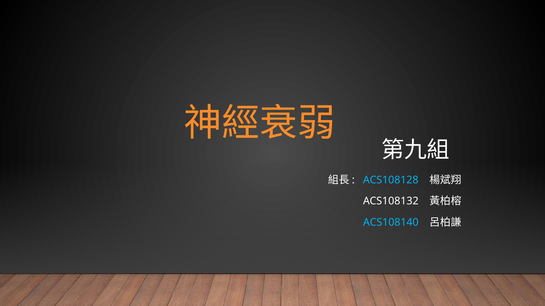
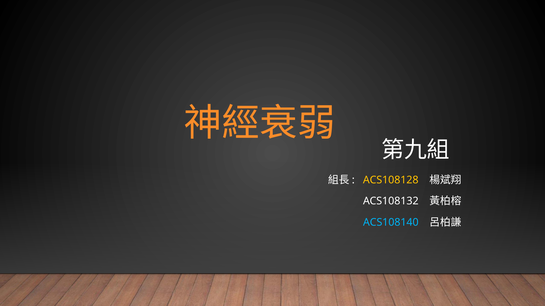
ACS108128 colour: light blue -> yellow (391, 180)
